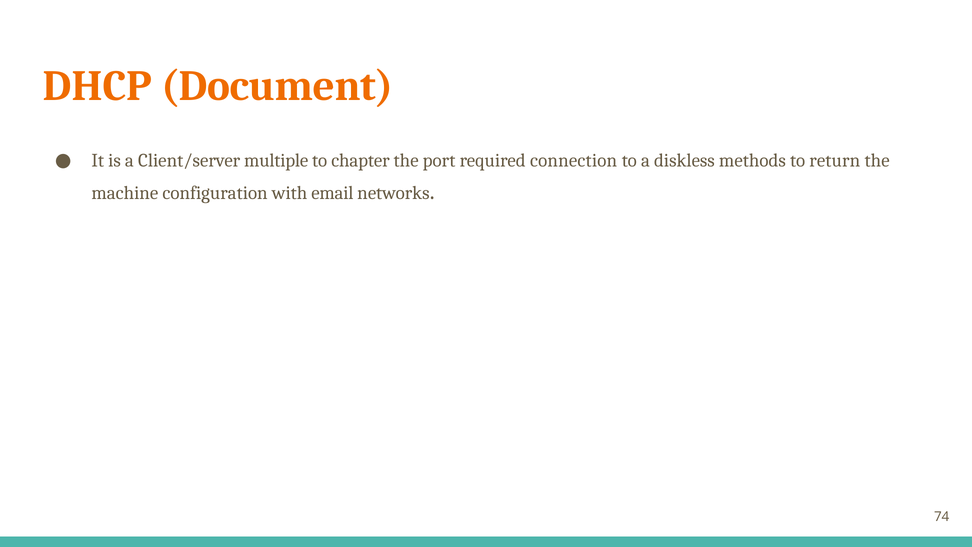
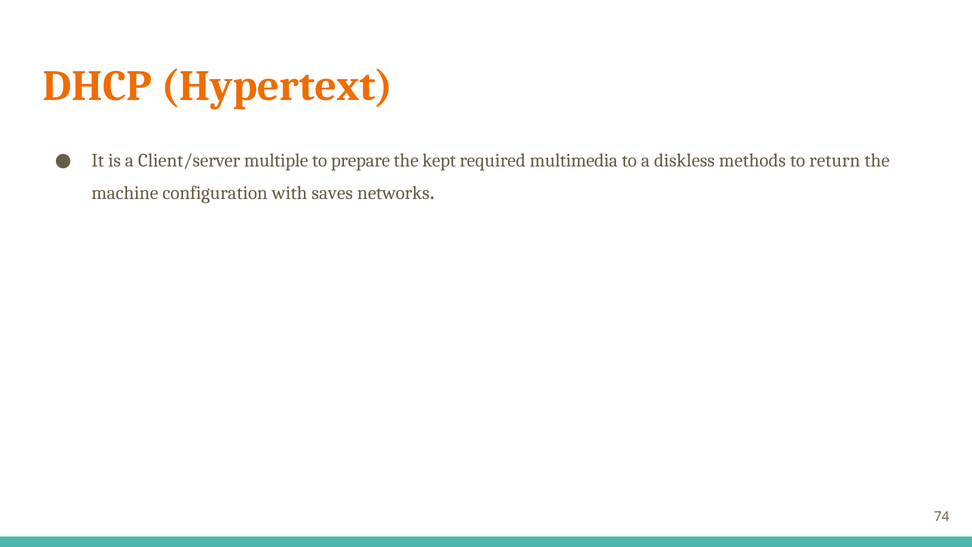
Document: Document -> Hypertext (277, 86)
chapter: chapter -> prepare (360, 160)
port: port -> kept (439, 160)
connection: connection -> multimedia (574, 160)
email: email -> saves (332, 193)
